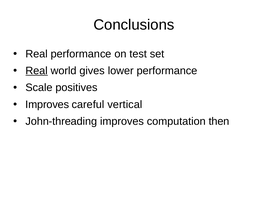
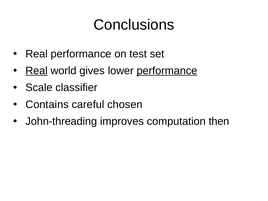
performance underline: none -> present (167, 71)
positives: positives -> classifier (77, 88)
Improves: Improves -> Contains (47, 104)
vertical: vertical -> chosen (125, 104)
